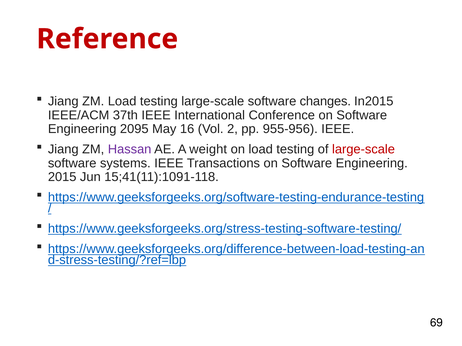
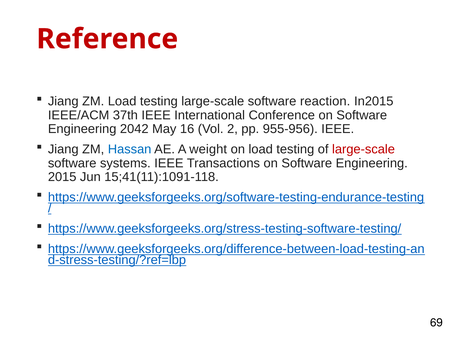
changes: changes -> reaction (325, 101)
2095: 2095 -> 2042 (134, 129)
Hassan colour: purple -> blue (130, 149)
